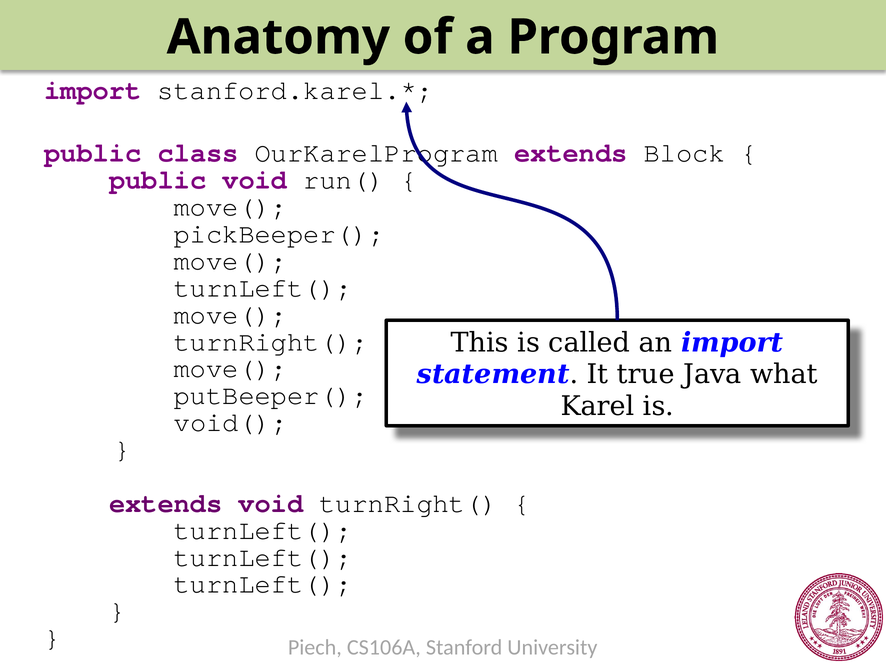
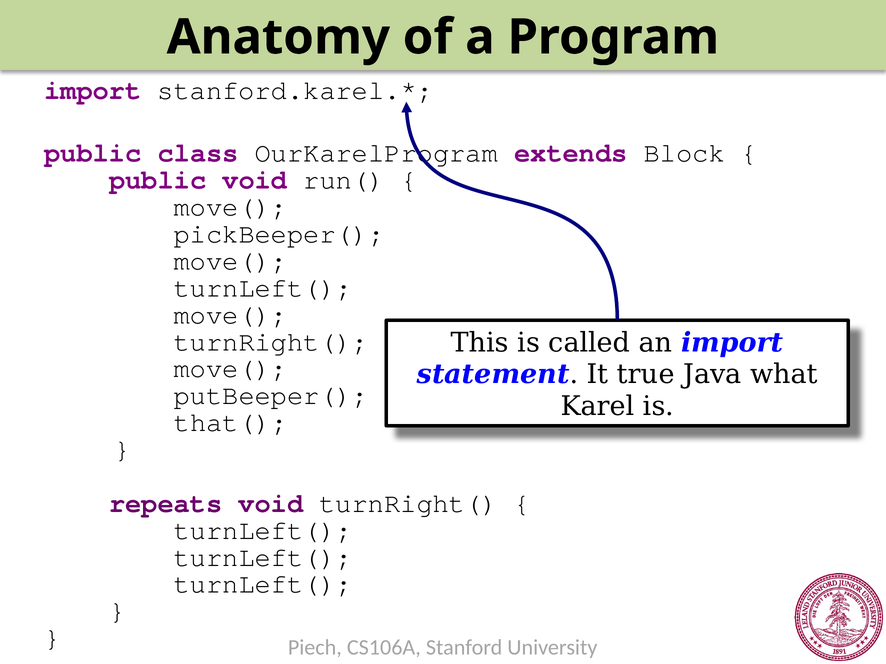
void(: void( -> that( (231, 423)
extends: extends -> repeats (166, 504)
